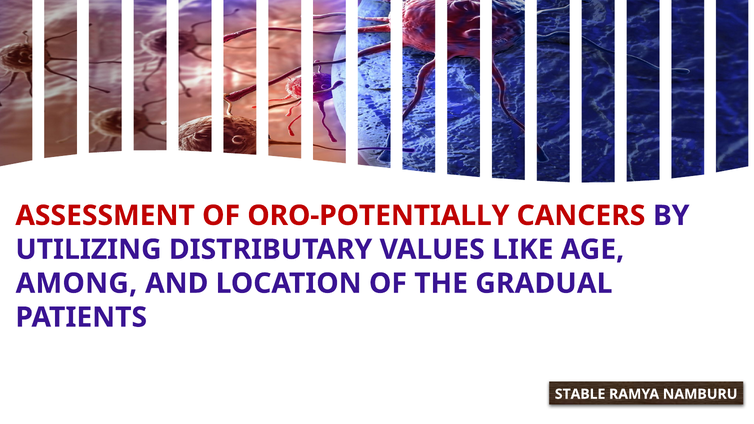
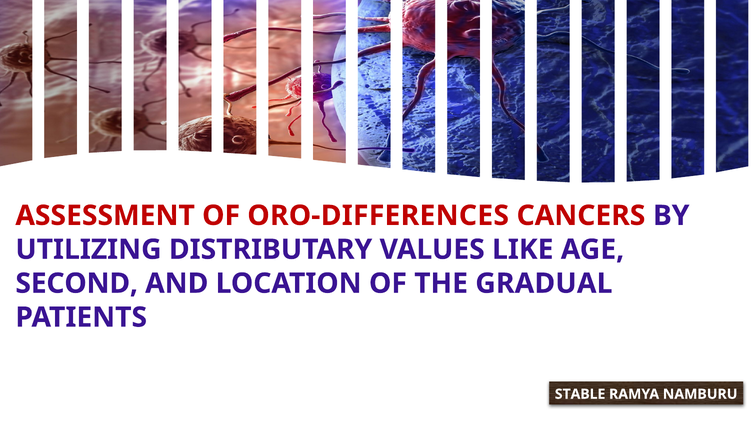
ORO-POTENTIALLY: ORO-POTENTIALLY -> ORO-DIFFERENCES (378, 216)
AMONG: AMONG -> SECOND (77, 284)
